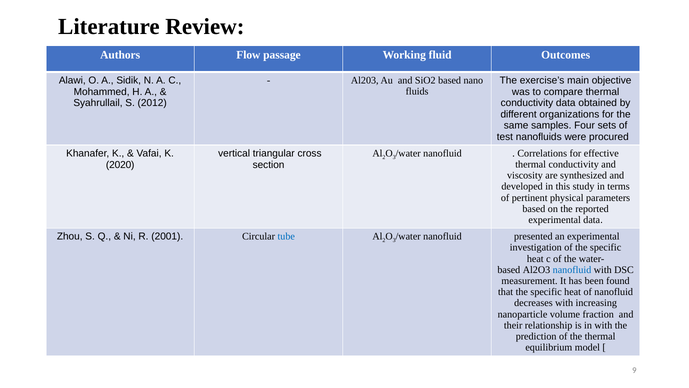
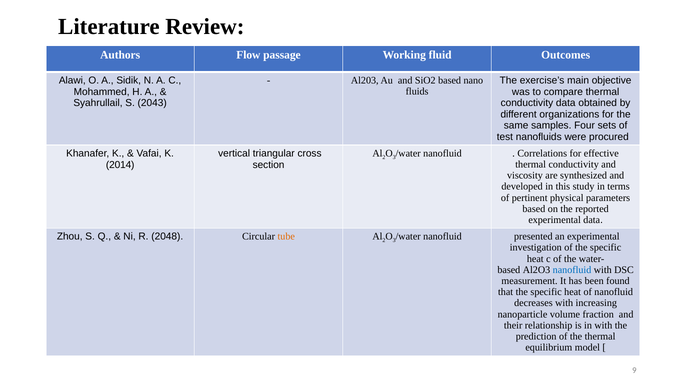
2012: 2012 -> 2043 (152, 103)
2020: 2020 -> 2014 (120, 165)
2001: 2001 -> 2048 (167, 236)
tube colour: blue -> orange (286, 236)
